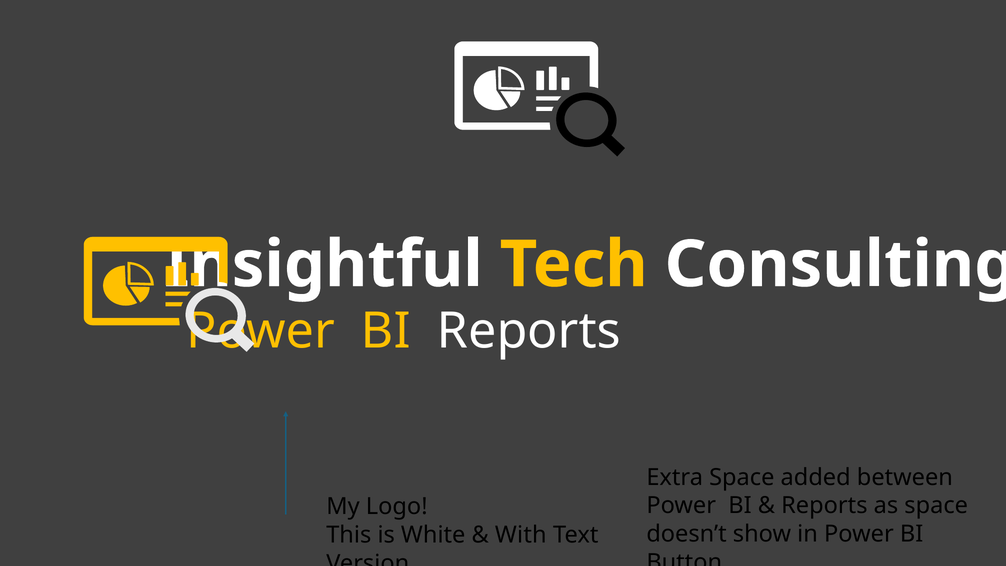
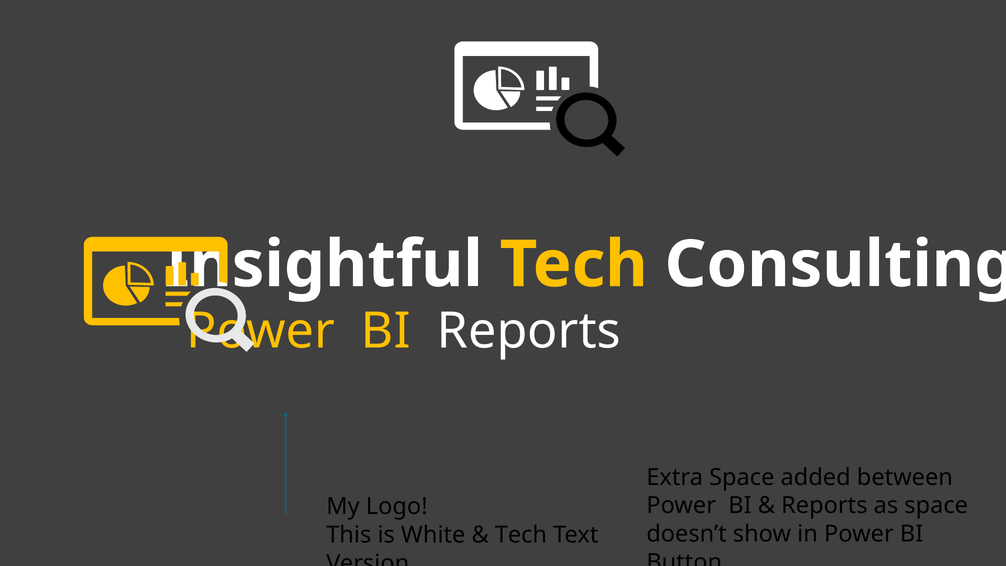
With: With -> Tech (521, 535)
